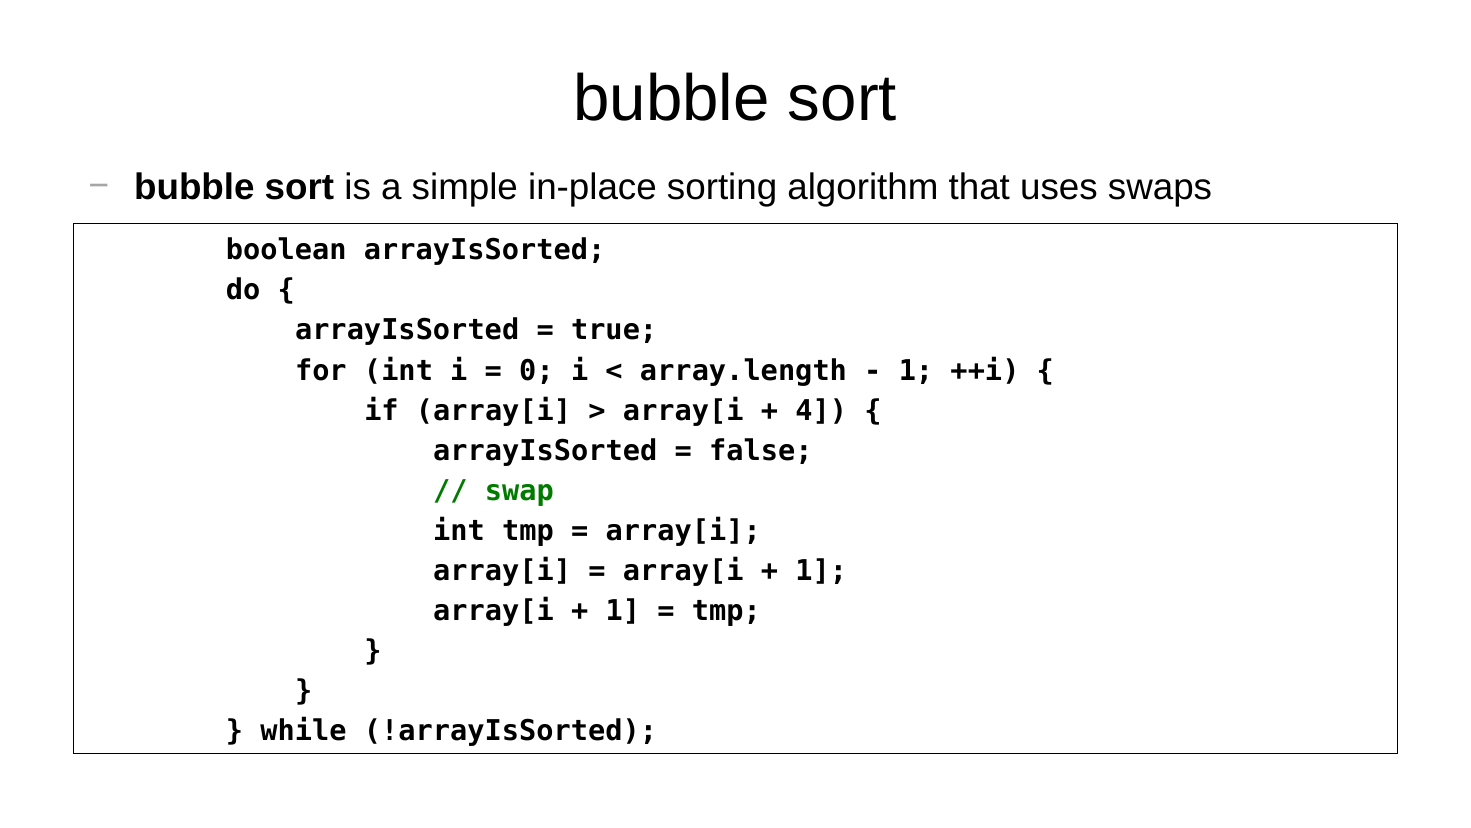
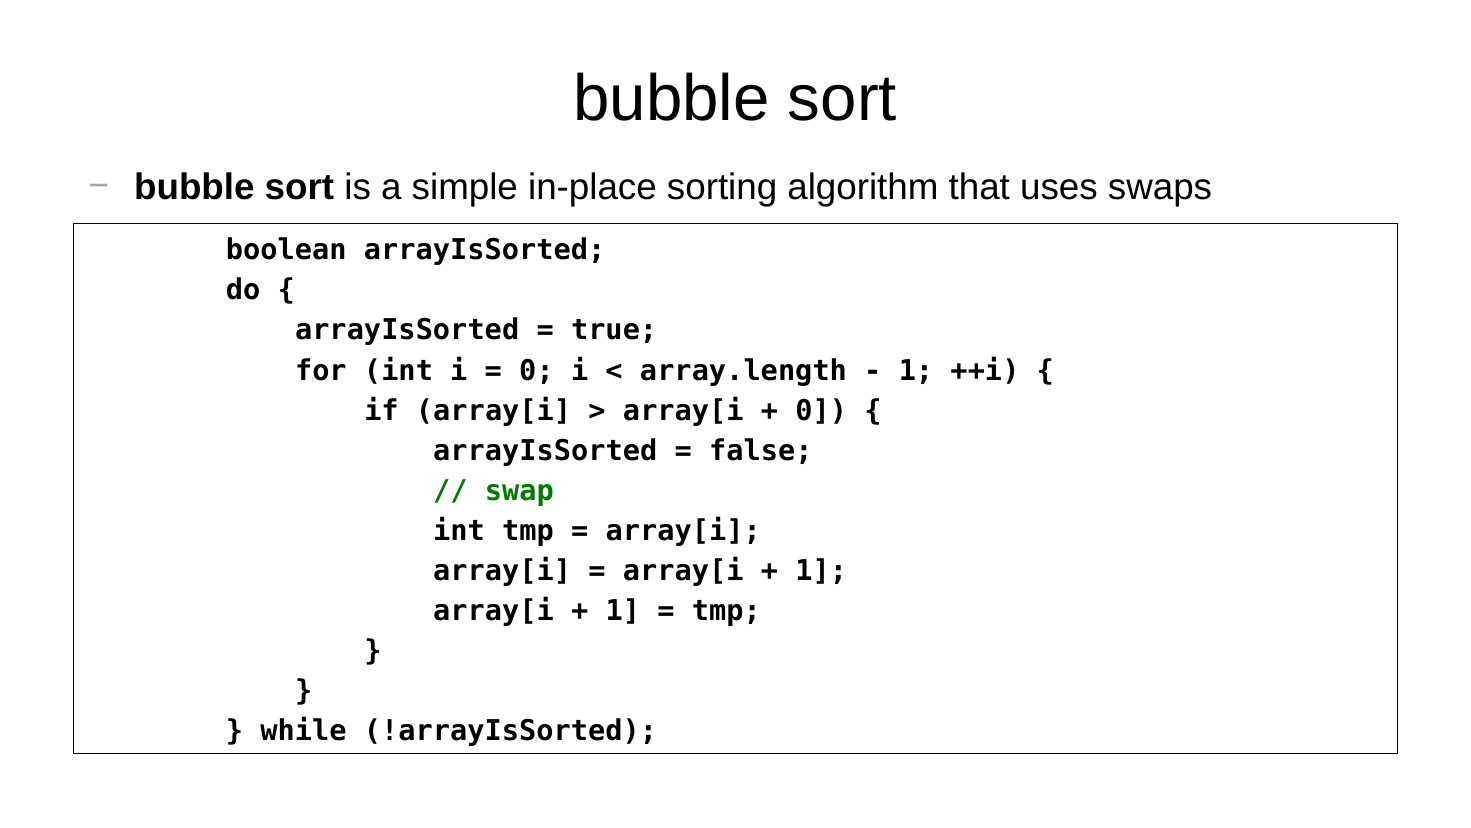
4: 4 -> 0 (821, 410)
